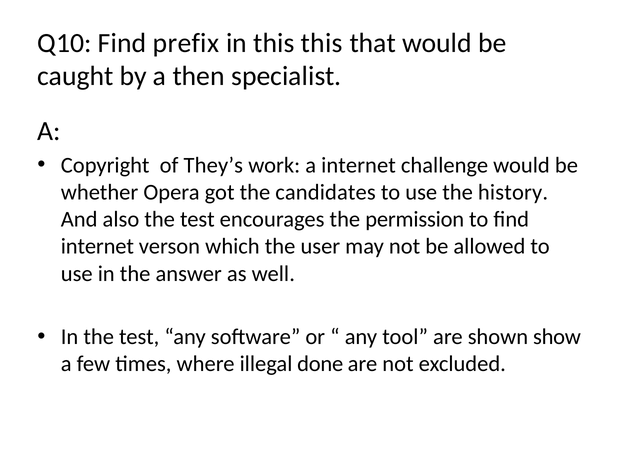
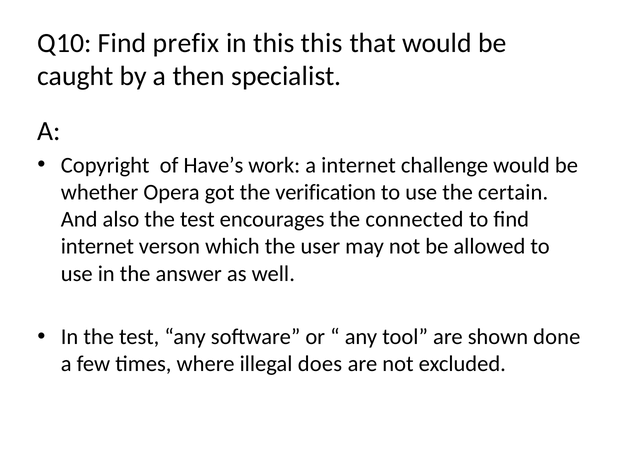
They’s: They’s -> Have’s (213, 165)
candidates: candidates -> verification (326, 192)
history: history -> certain (513, 192)
permission: permission -> connected (415, 219)
show: show -> done (557, 337)
done: done -> does (320, 364)
